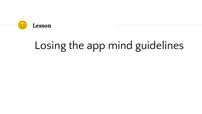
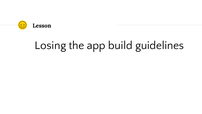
mind: mind -> build (120, 45)
